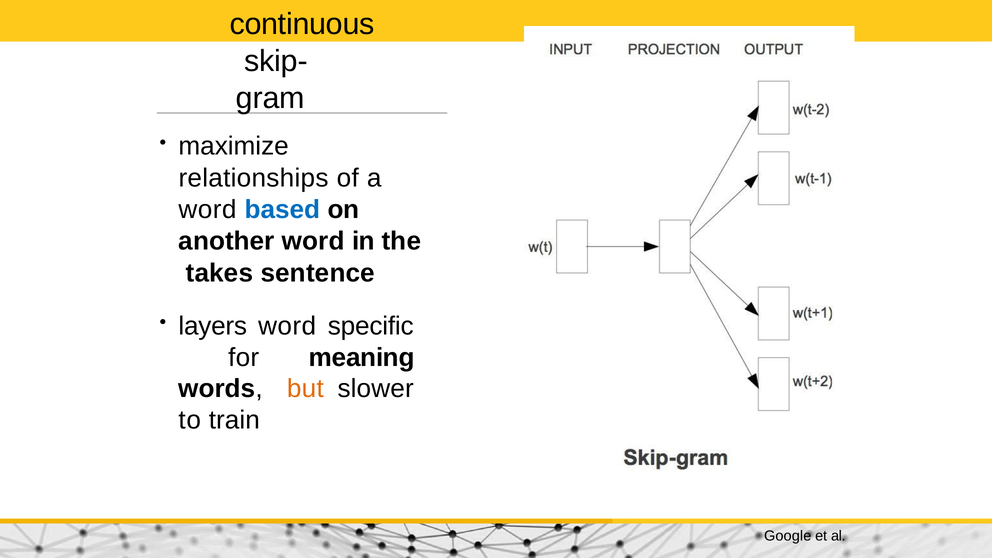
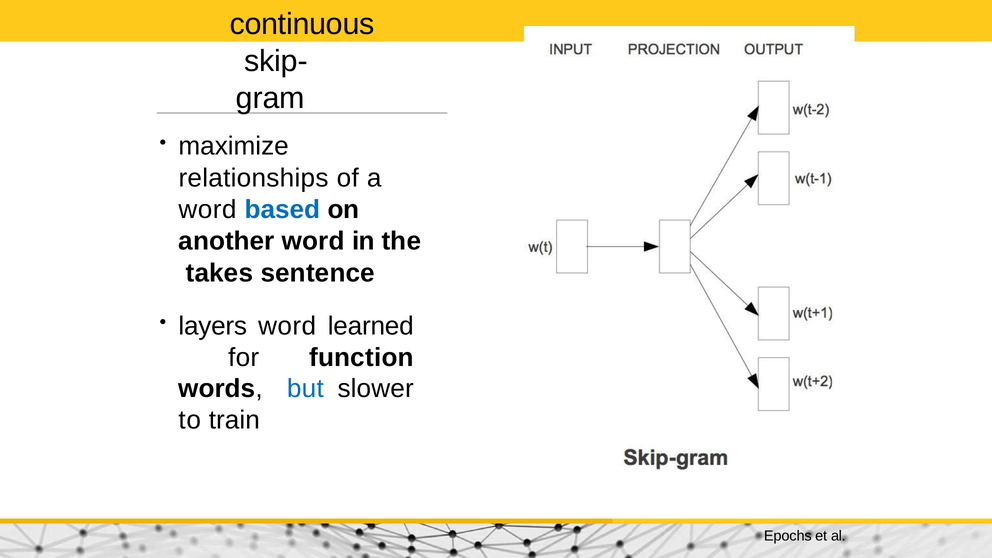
specific: specific -> learned (371, 326)
meaning: meaning -> function (361, 357)
but colour: orange -> blue (305, 389)
Google: Google -> Epochs (788, 536)
